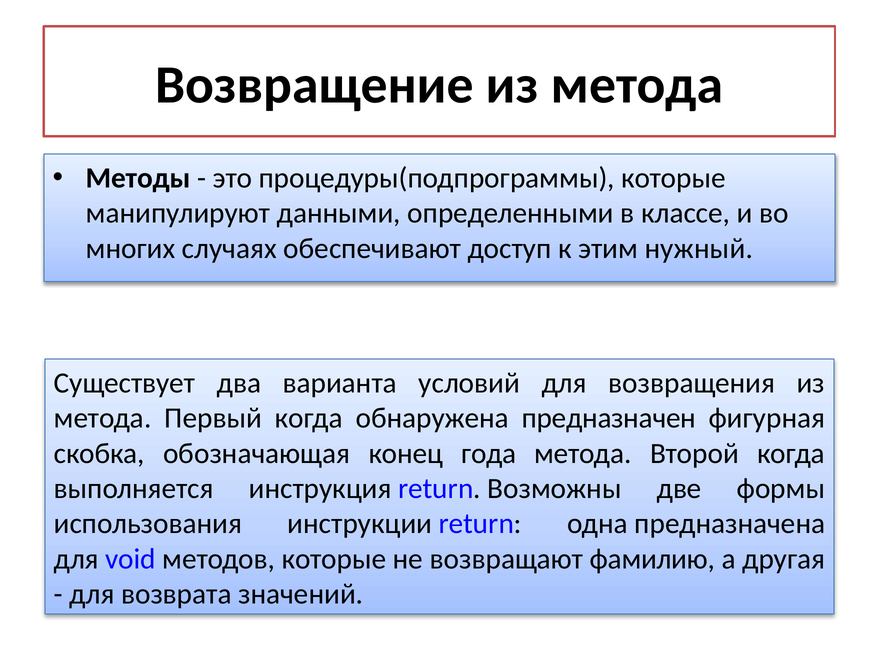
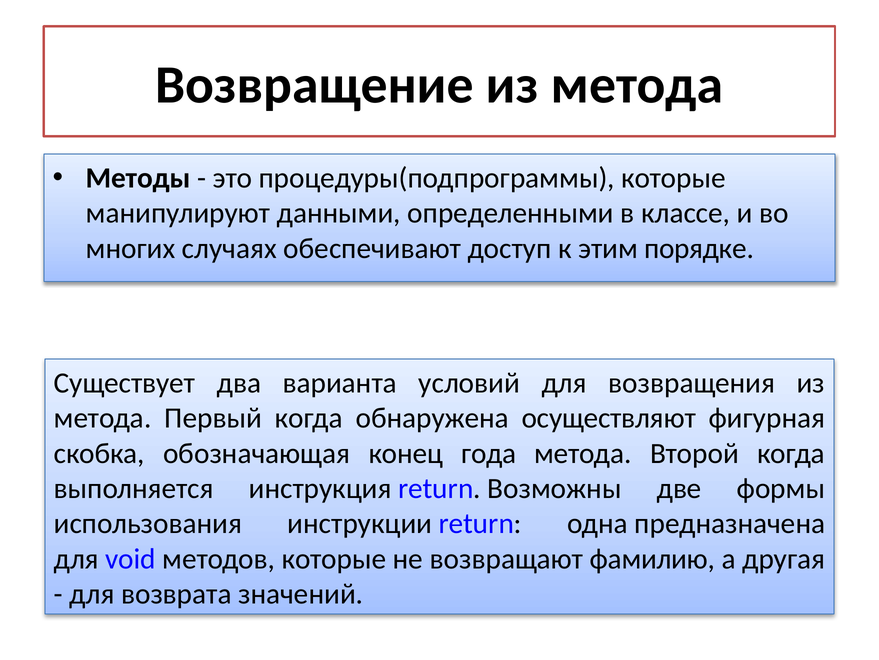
нужный: нужный -> порядке (699, 248)
предназначен: предназначен -> осуществляют (609, 418)
